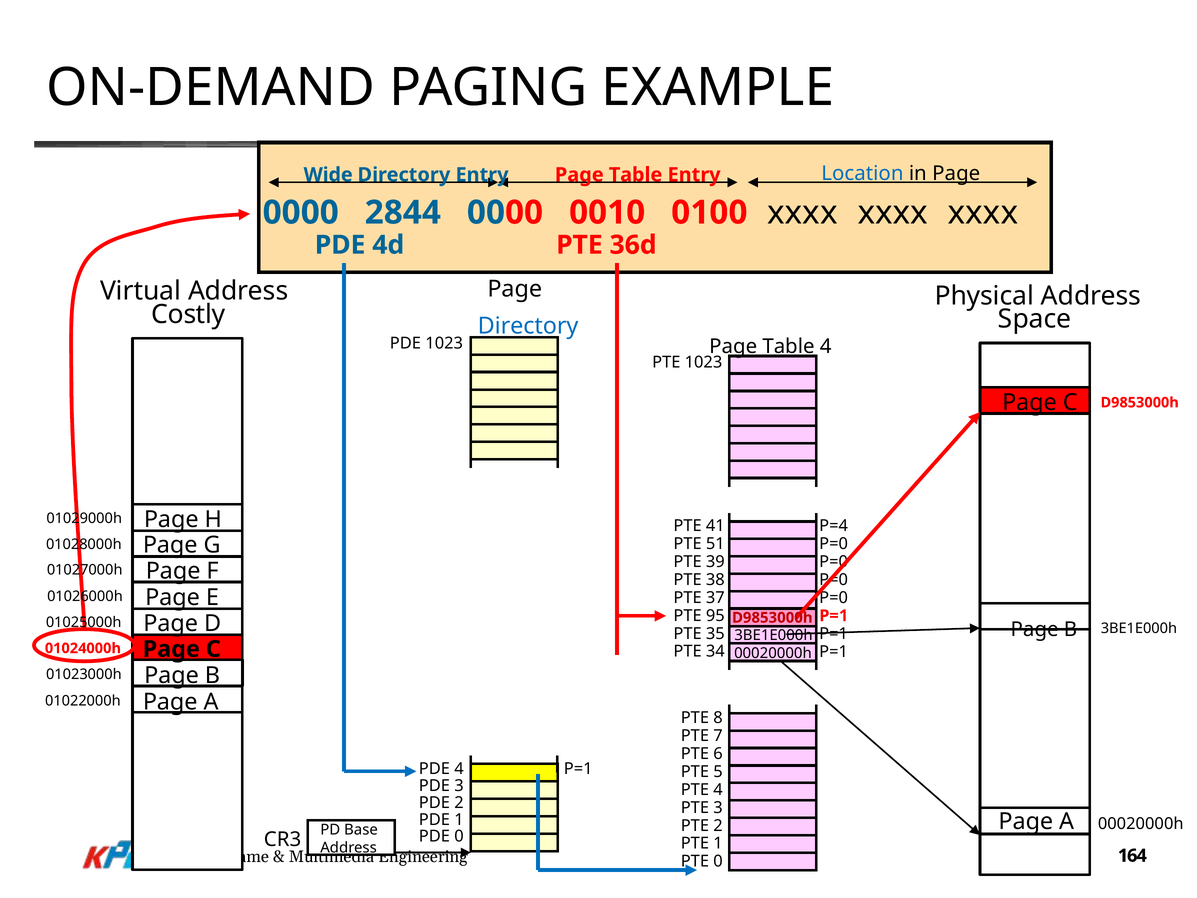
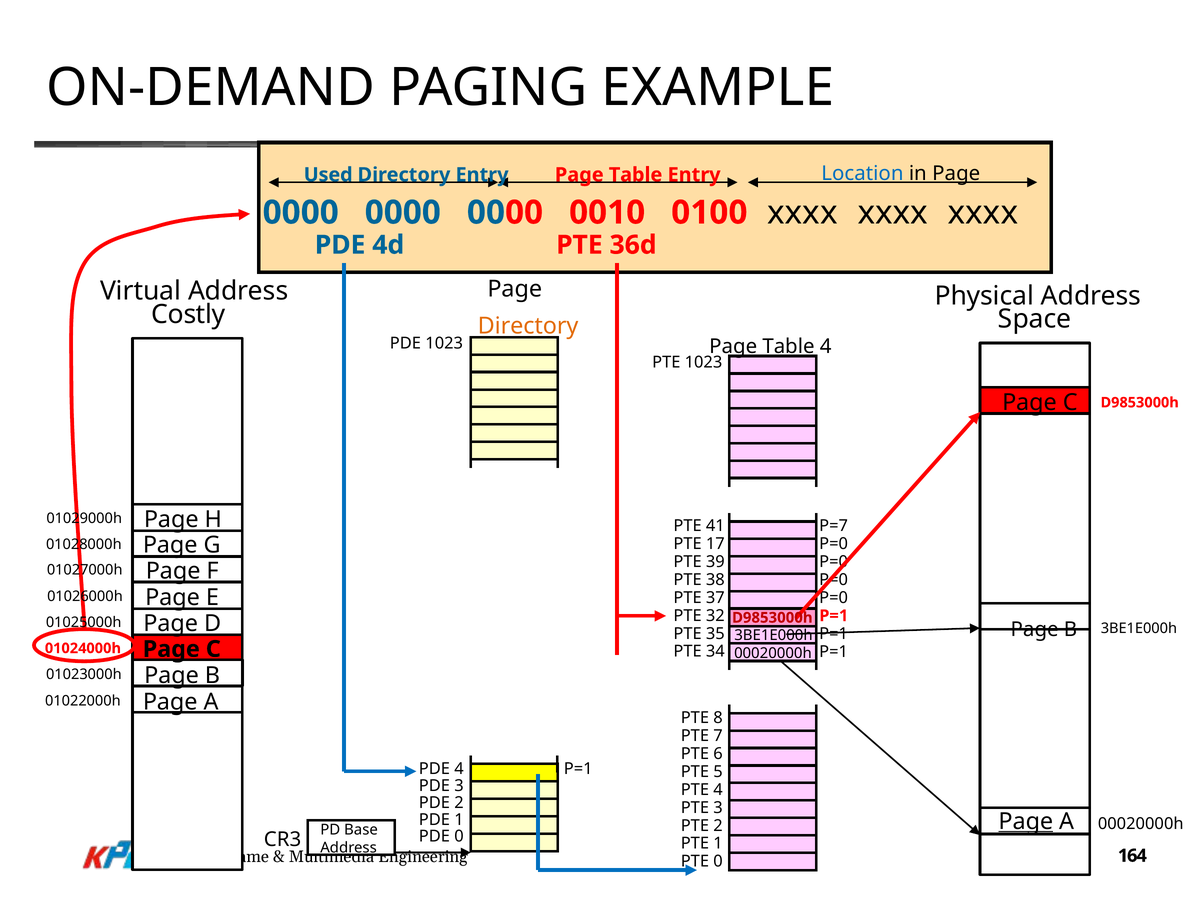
Wide: Wide -> Used (328, 175)
2844: 2844 -> 0000 (403, 213)
Directory colour: blue -> orange (528, 326)
P=4: P=4 -> P=7 (834, 526)
51: 51 -> 17 (715, 544)
95: 95 -> 32 (715, 615)
Page underline: none -> present (1026, 821)
